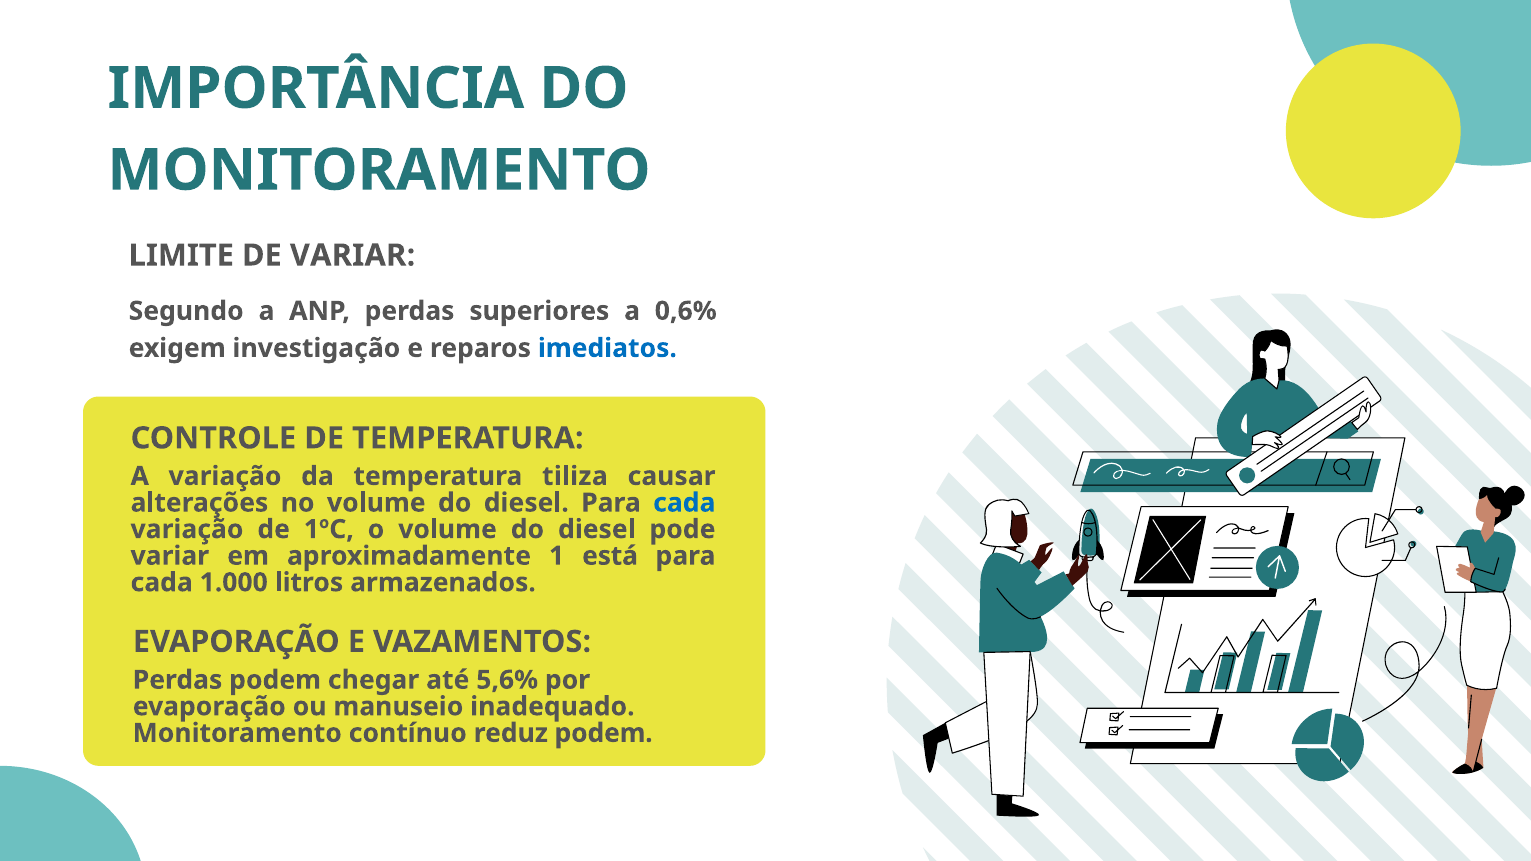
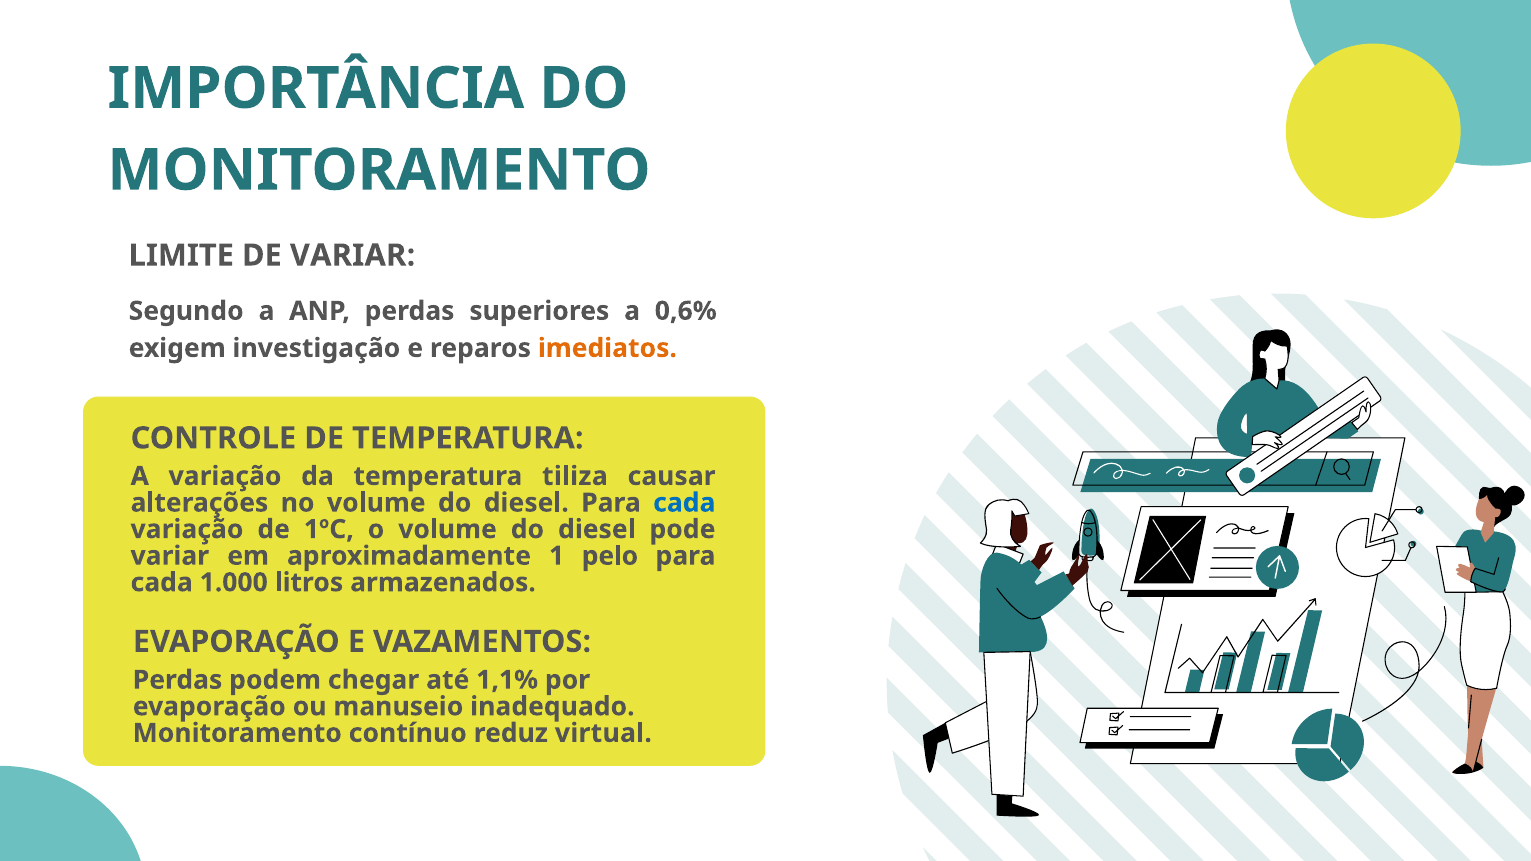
imediatos colour: blue -> orange (607, 348)
está: está -> pelo (610, 556)
5,6%: 5,6% -> 1,1% (507, 680)
reduz podem: podem -> virtual (603, 733)
